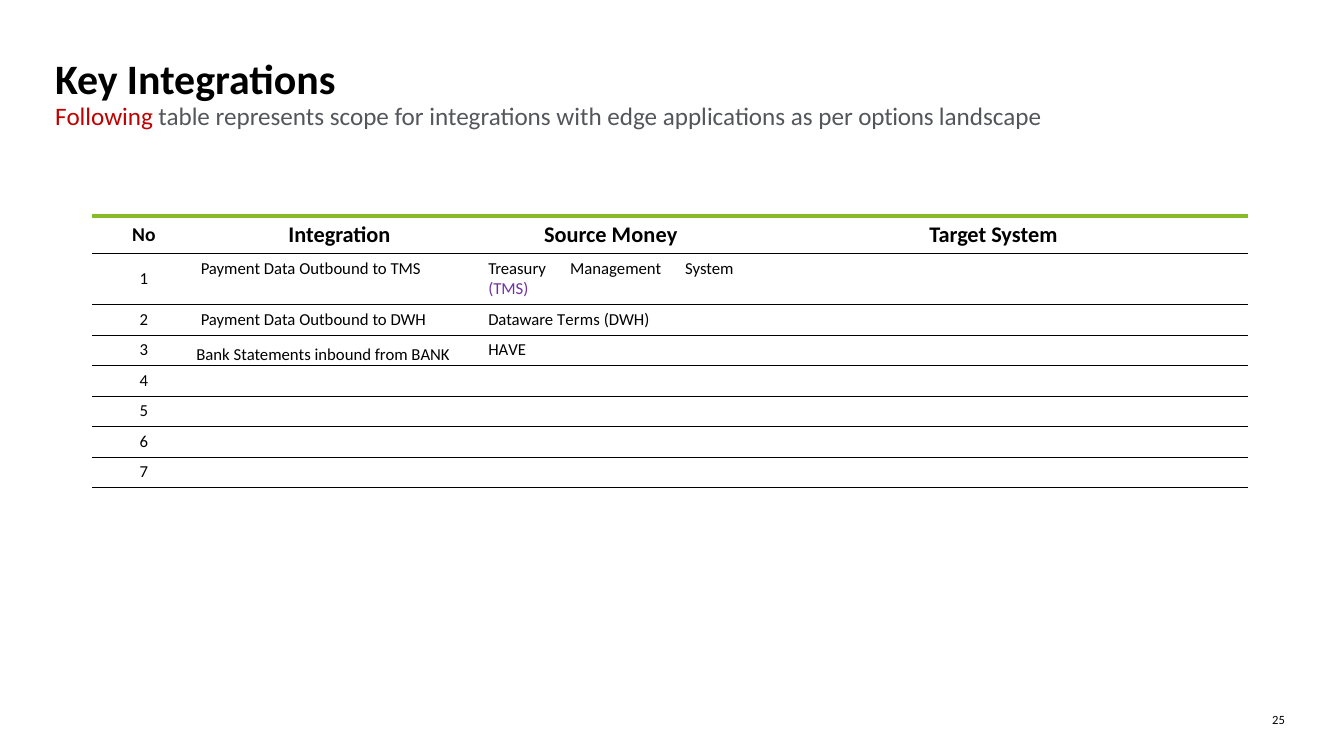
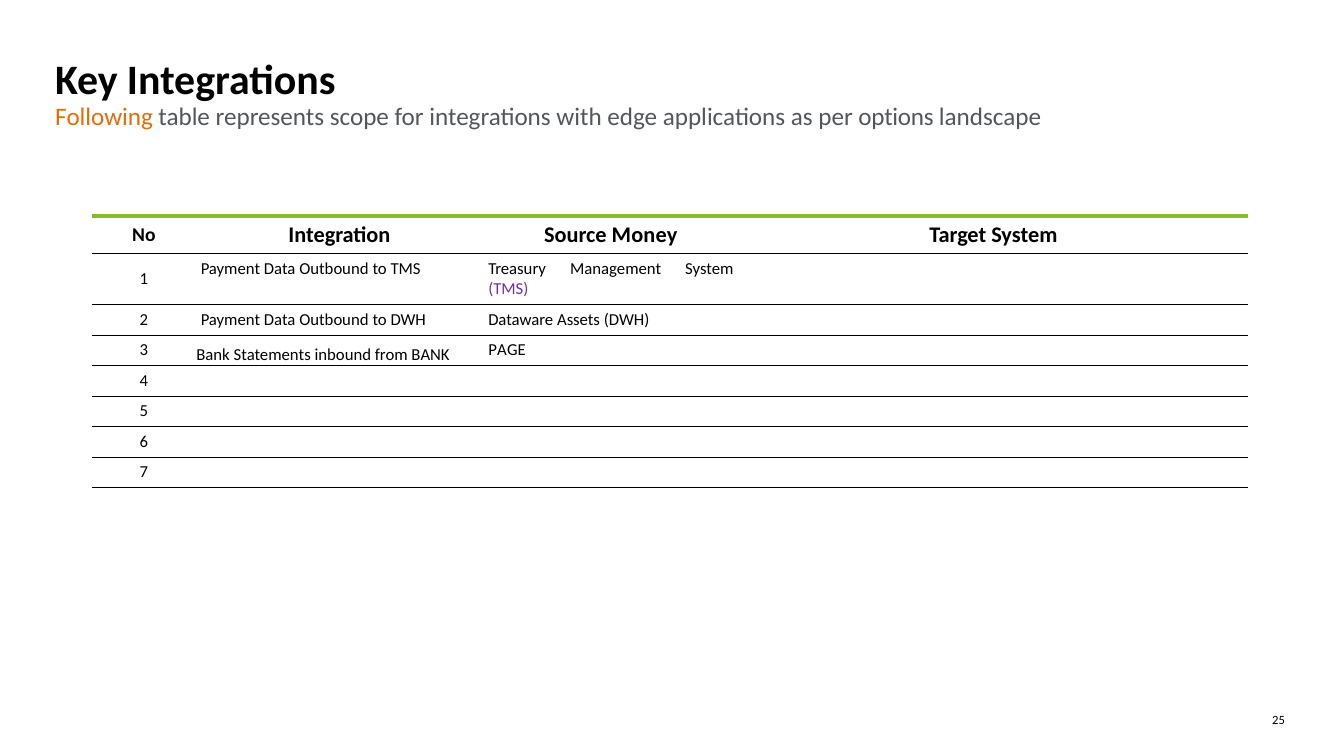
Following colour: red -> orange (104, 117)
Terms: Terms -> Assets (579, 320)
HAVE: HAVE -> PAGE (507, 350)
